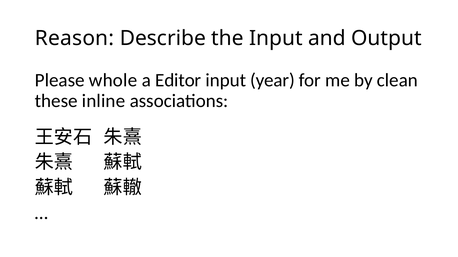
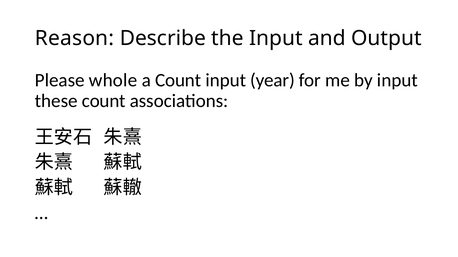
a Editor: Editor -> Count (178, 80)
by clean: clean -> input (397, 80)
these inline: inline -> count (104, 101)
